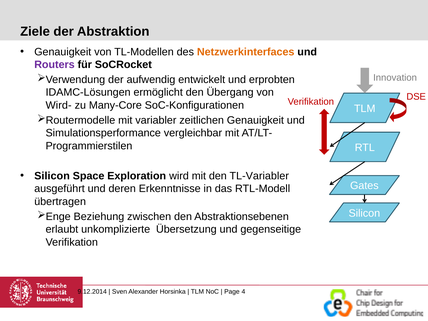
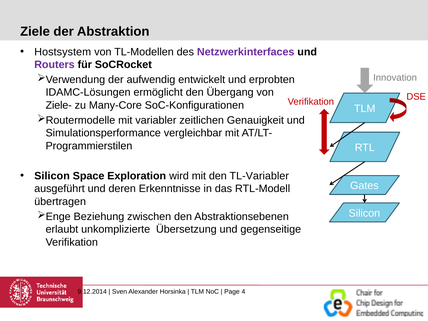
Genauigkeit: Genauigkeit -> Hostsystem (63, 52)
Netzwerkinterfaces colour: orange -> purple (246, 52)
Wird-: Wird- -> Ziele- (59, 105)
